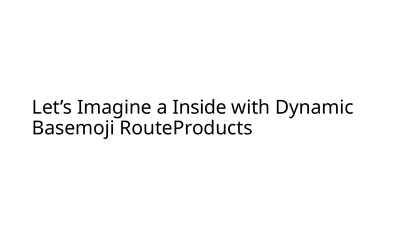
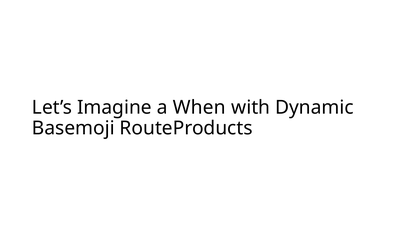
Inside: Inside -> When (199, 107)
